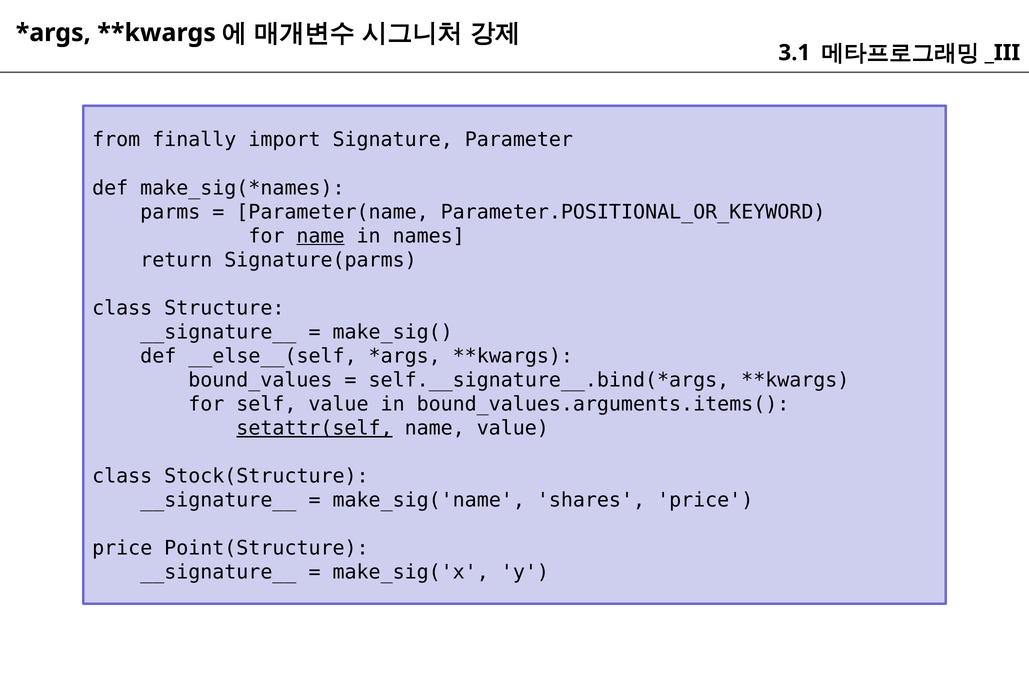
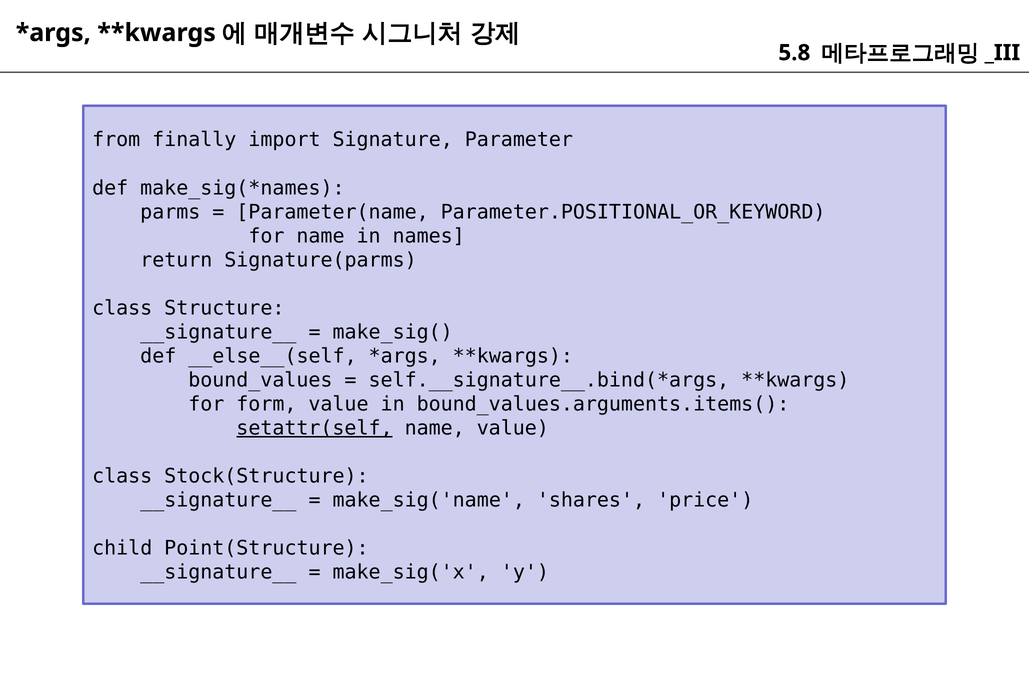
3.1: 3.1 -> 5.8 (794, 53)
name underline: present -> none (321, 236)
self: self -> form (266, 404)
price: price -> child (122, 548)
